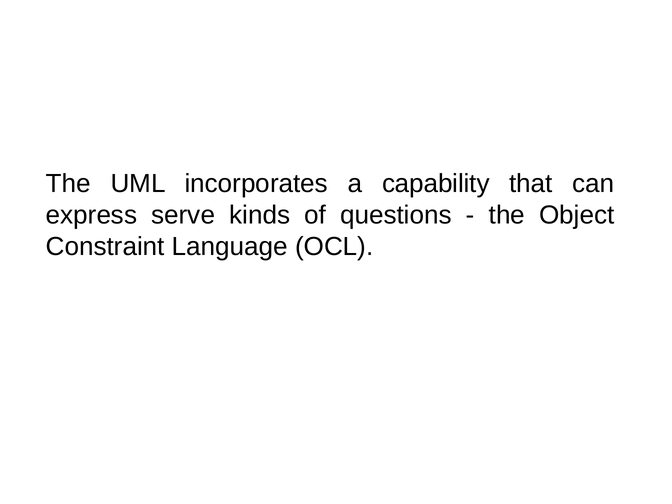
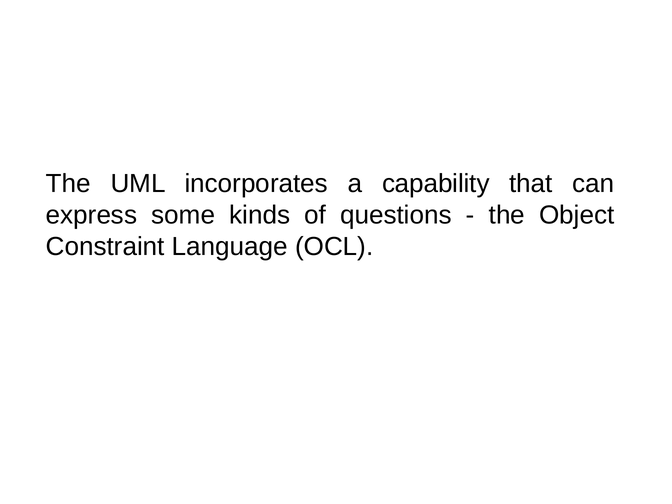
serve: serve -> some (183, 215)
